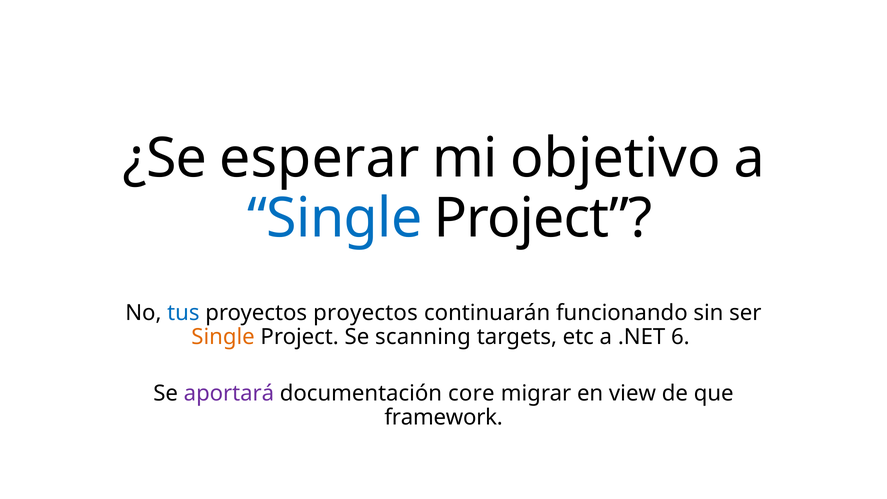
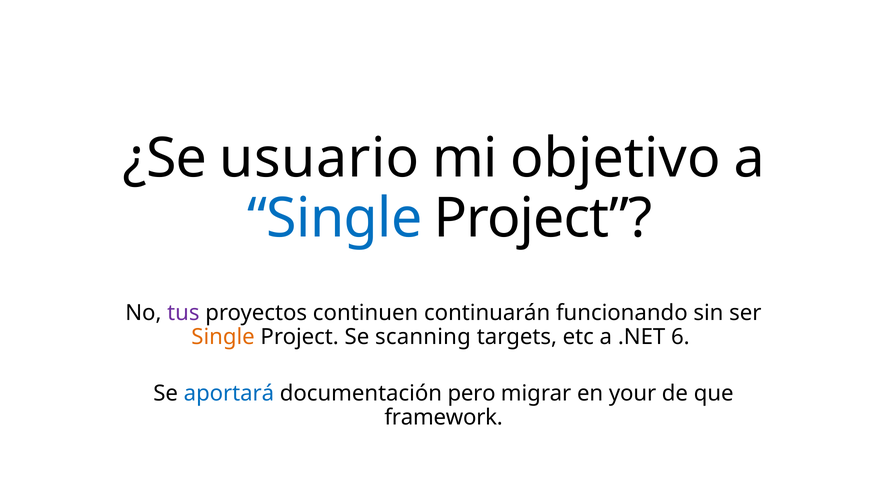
esperar: esperar -> usuario (319, 159)
tus colour: blue -> purple (183, 313)
proyectos proyectos: proyectos -> continuen (366, 313)
aportará colour: purple -> blue (229, 393)
core: core -> pero (472, 393)
view: view -> your (633, 393)
